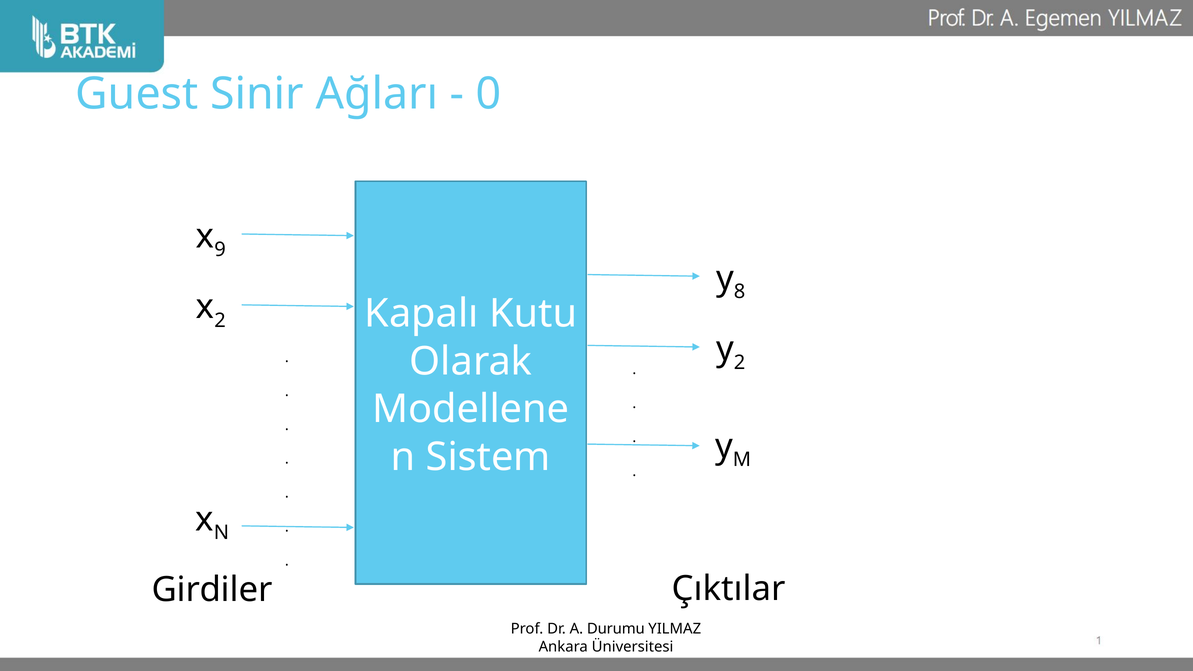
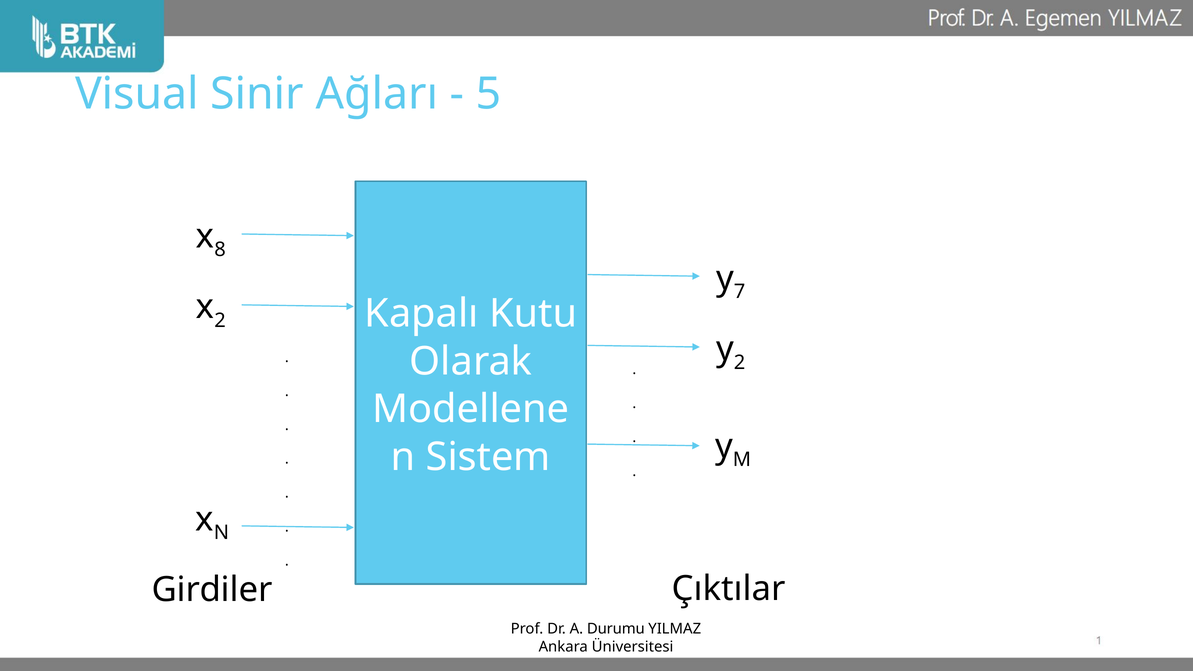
Guest: Guest -> Visual (137, 94)
0: 0 -> 5 (489, 94)
9: 9 -> 8 (220, 250)
8: 8 -> 7 (740, 292)
